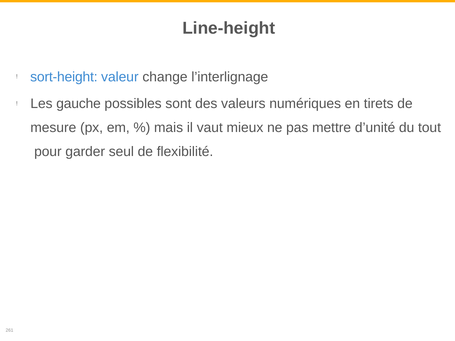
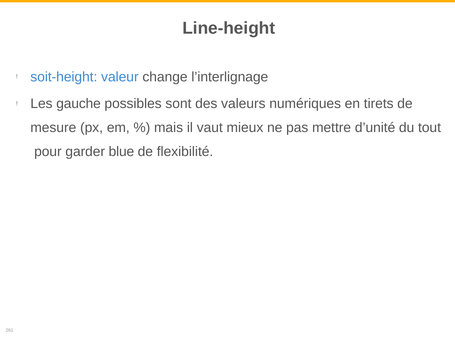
sort-height: sort-height -> soit-height (64, 77)
seul: seul -> blue (121, 152)
